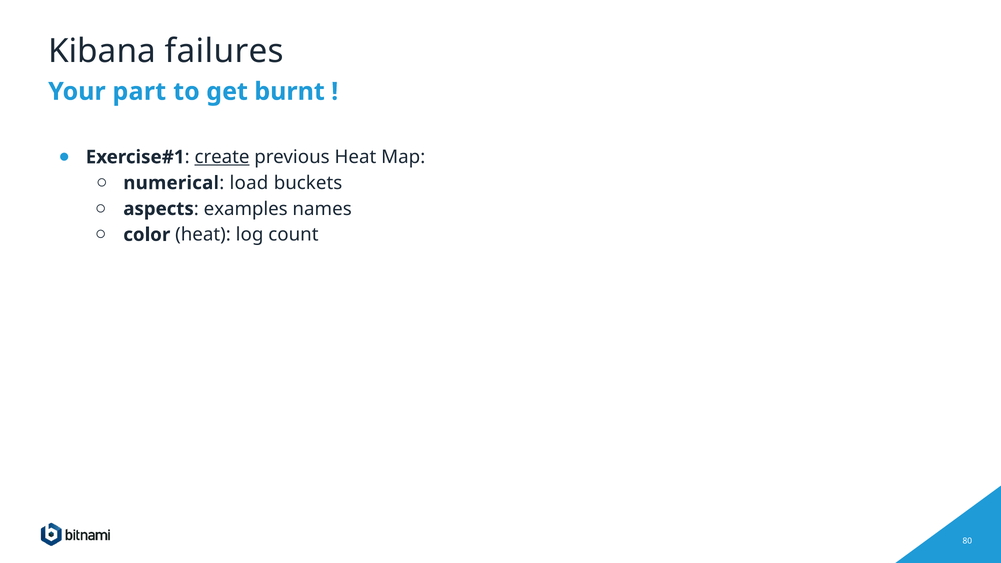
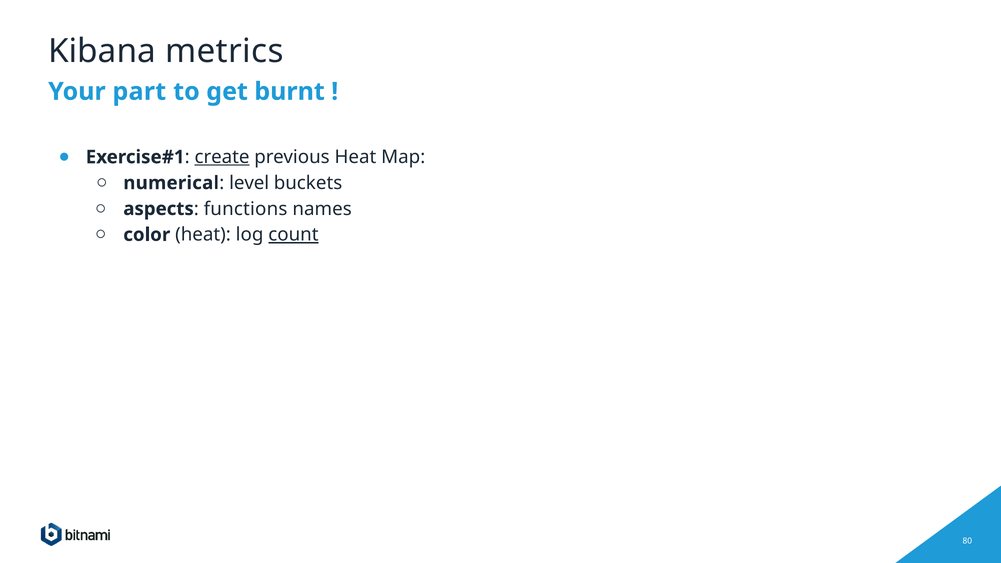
failures: failures -> metrics (224, 51)
load: load -> level (249, 183)
examples: examples -> functions (246, 209)
count underline: none -> present (293, 235)
